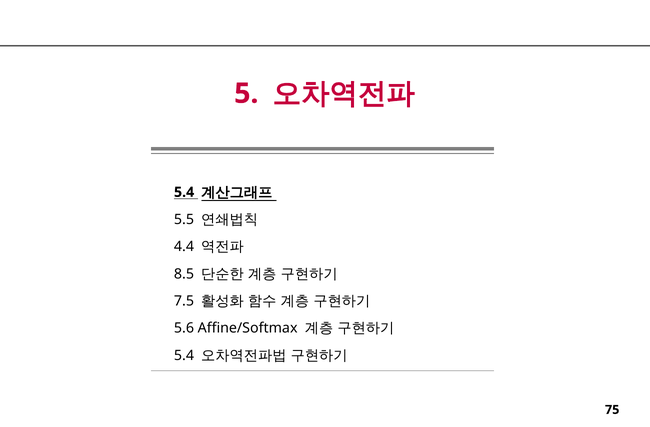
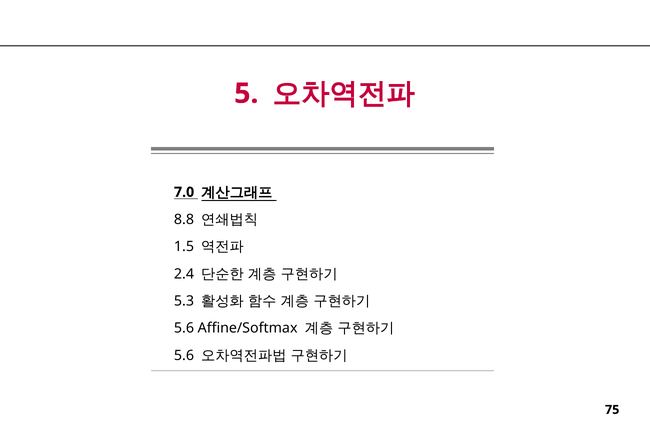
5.4: 5.4 -> 7.0 (184, 192)
5.5: 5.5 -> 8.8 (184, 219)
4.4: 4.4 -> 1.5 (184, 247)
8.5: 8.5 -> 2.4 (184, 274)
7.5: 7.5 -> 5.3 (184, 301)
5.4: 5.4 -> 5.6 (184, 355)
